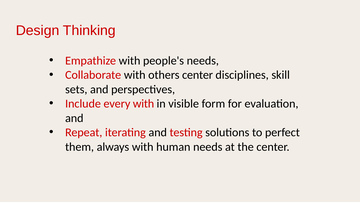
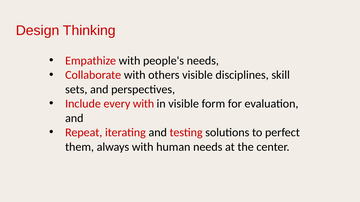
others center: center -> visible (197, 75)
